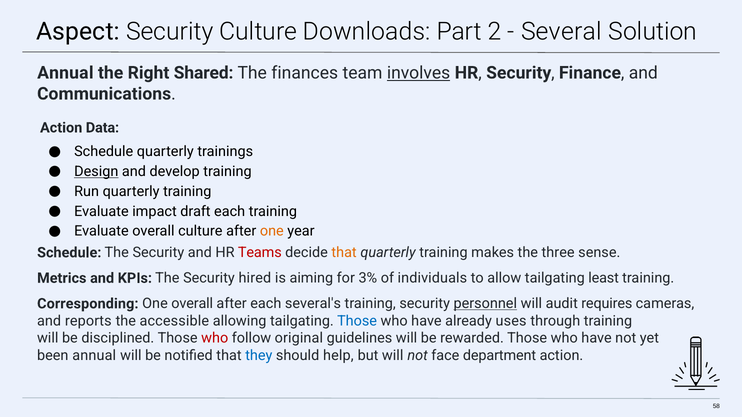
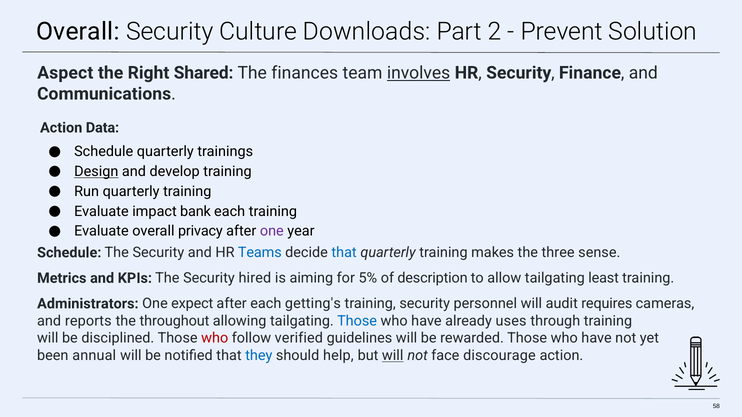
Aspect: Aspect -> Overall (78, 31)
Several: Several -> Prevent (562, 31)
Annual: Annual -> Aspect (65, 73)
draft: draft -> bank (195, 211)
overall culture: culture -> privacy (200, 231)
one colour: orange -> purple (272, 231)
Teams colour: red -> blue (260, 253)
that colour: orange -> blue (344, 253)
3%: 3% -> 5% (368, 278)
individuals: individuals -> description (433, 278)
Corresponding: Corresponding -> Administrators (88, 304)
One overall: overall -> expect (192, 304)
several's: several's -> getting's (313, 304)
personnel underline: present -> none (485, 304)
accessible: accessible -> throughout (174, 321)
original: original -> verified (299, 339)
will underline: none -> present (393, 356)
department: department -> discourage (499, 356)
